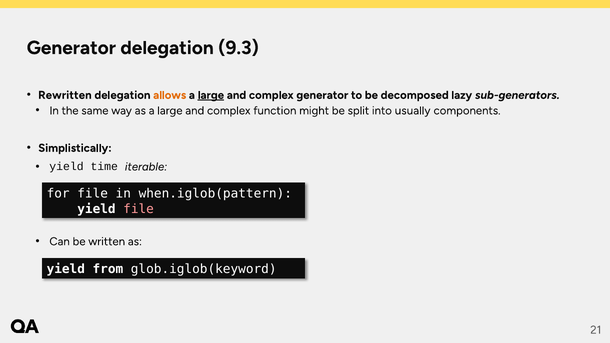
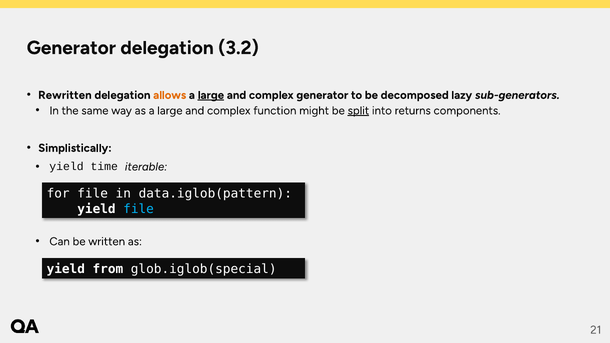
9.3: 9.3 -> 3.2 (238, 48)
split underline: none -> present (358, 111)
usually: usually -> returns (413, 111)
when.iglob(pattern: when.iglob(pattern -> data.iglob(pattern (215, 194)
file colour: pink -> light blue (139, 209)
glob.iglob(keyword: glob.iglob(keyword -> glob.iglob(special (204, 269)
